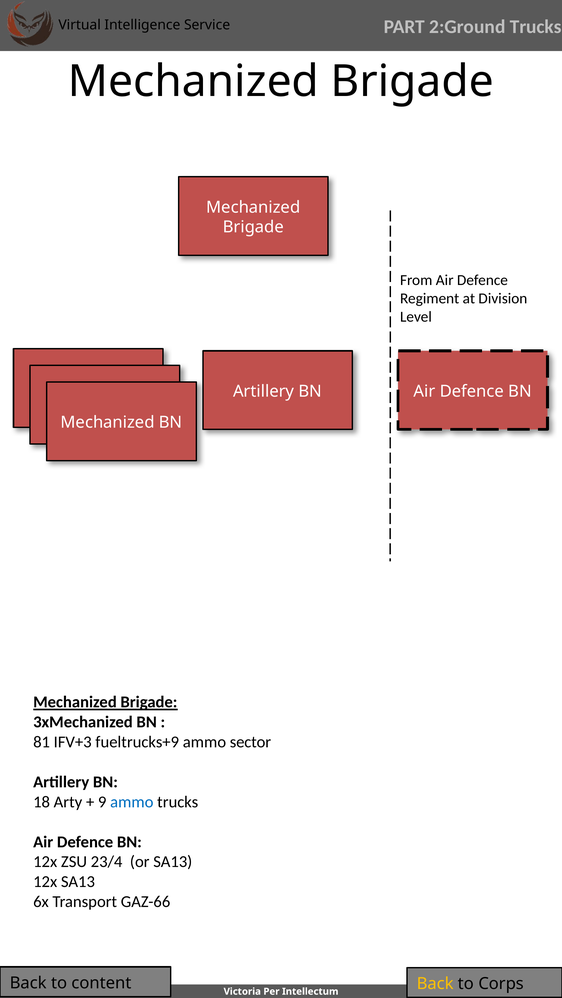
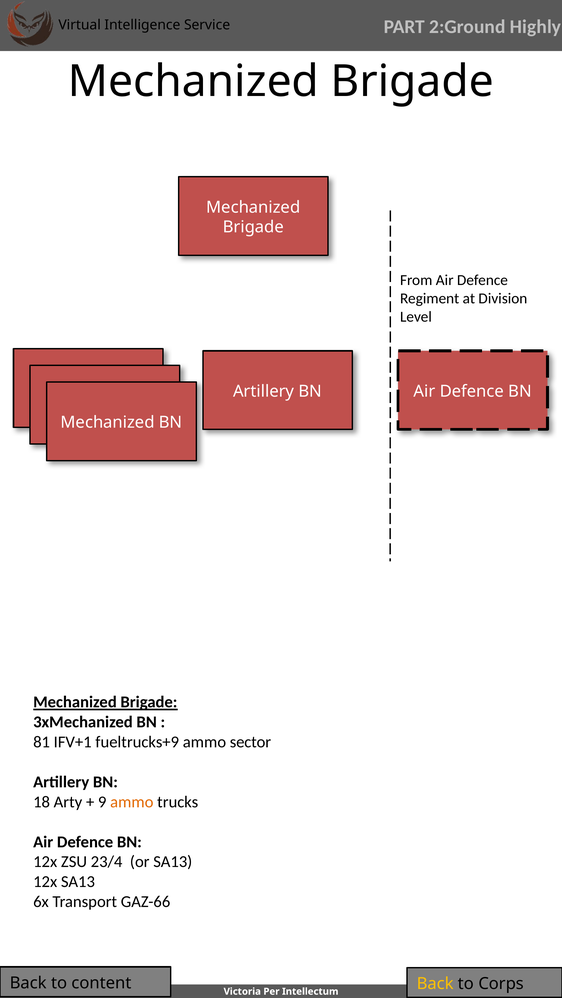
2:Ground Trucks: Trucks -> Highly (536, 27)
IFV+3: IFV+3 -> IFV+1 (73, 743)
ammo colour: blue -> orange (132, 803)
